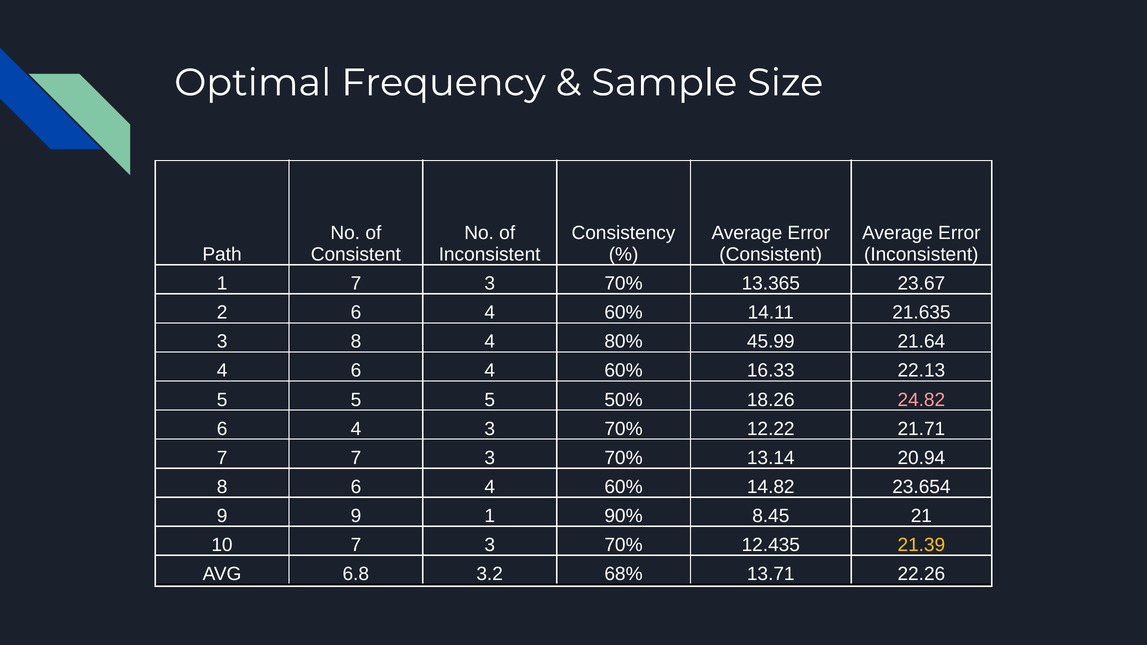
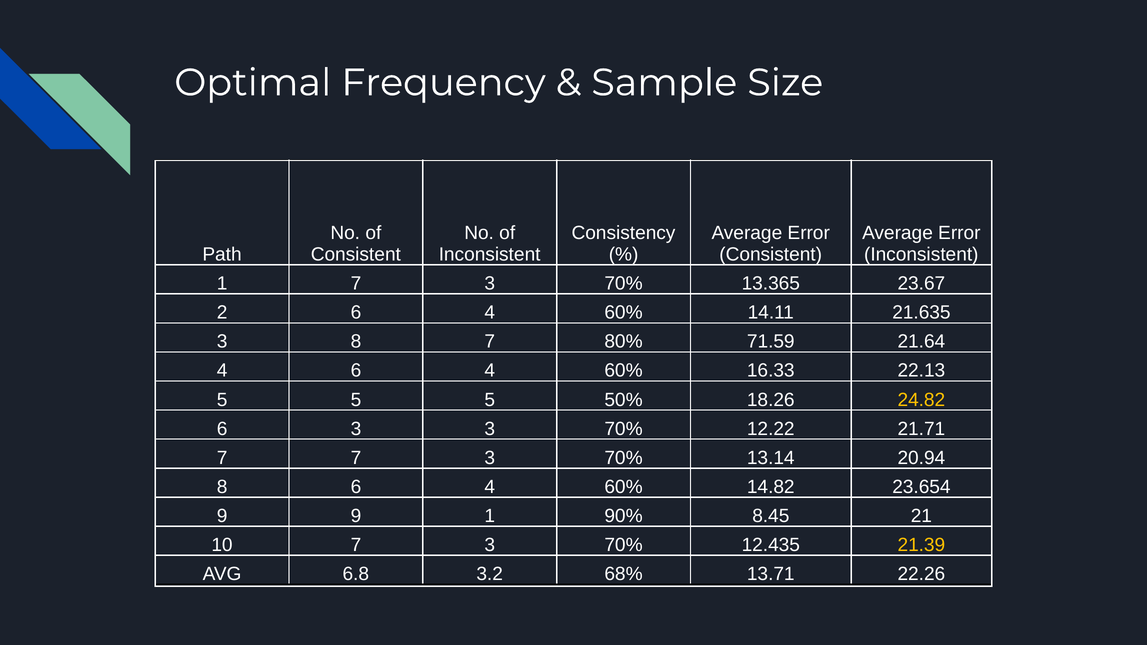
8 4: 4 -> 7 (490, 342)
45.99: 45.99 -> 71.59 (771, 342)
24.82 colour: pink -> yellow (921, 400)
4: 4 -> 3 (356, 429)
